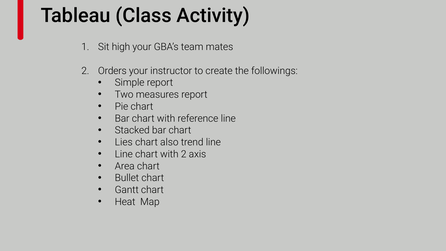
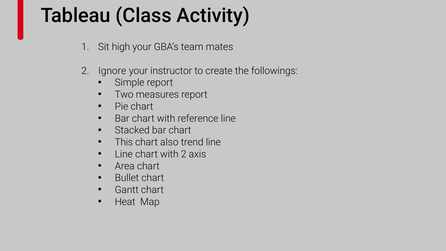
Orders: Orders -> Ignore (112, 71)
Lies: Lies -> This (124, 142)
